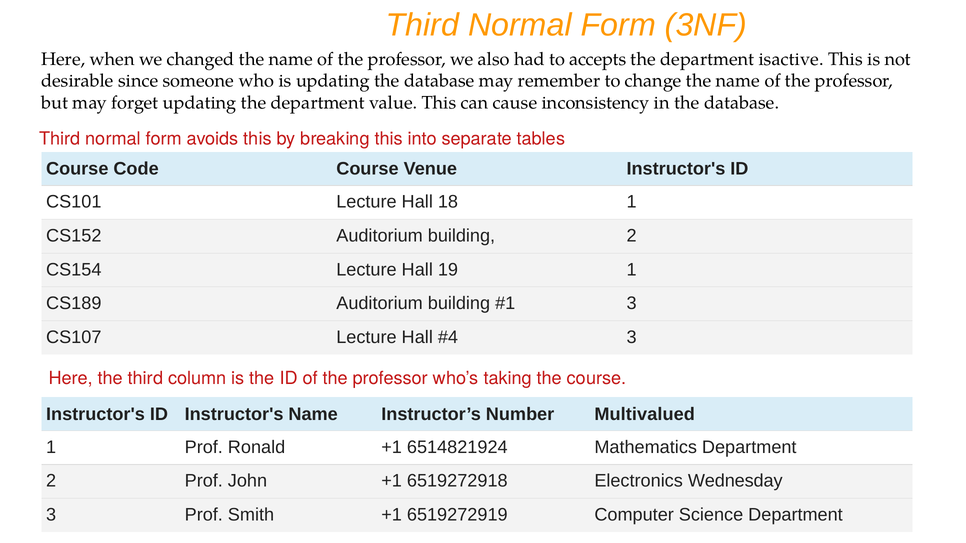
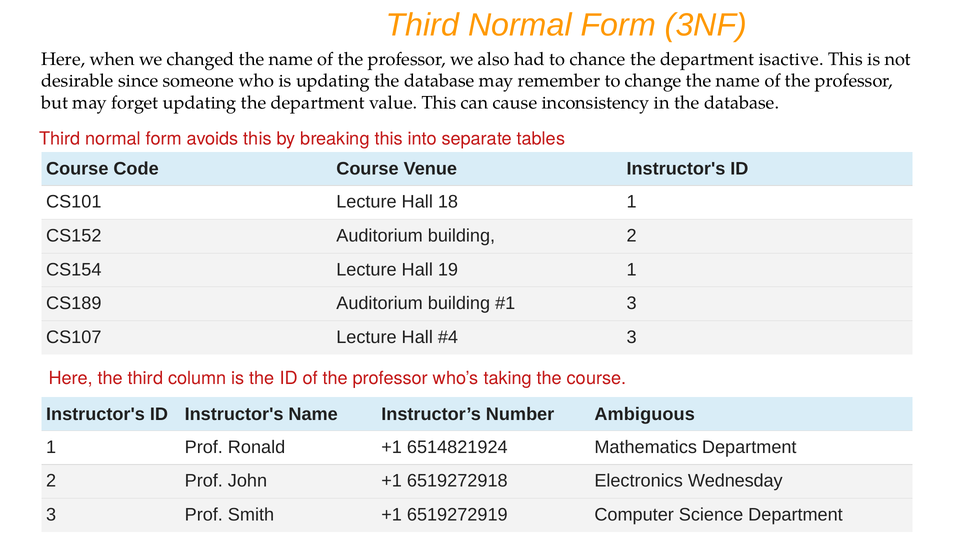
accepts: accepts -> chance (598, 59)
Multivalued: Multivalued -> Ambiguous (645, 414)
